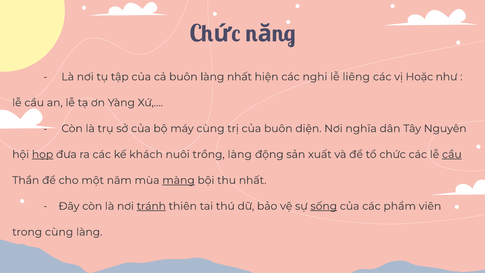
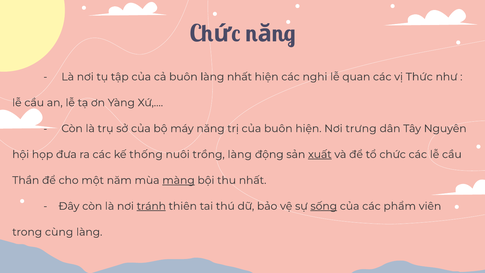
liêng: liêng -> quan (356, 77)
Hoặc: Hoặc -> Thức (419, 77)
máy cùng: cùng -> năng (211, 128)
buôn diện: diện -> hiện (308, 128)
nghĩa: nghĩa -> trưng (361, 128)
họp underline: present -> none (43, 154)
khách: khách -> thống (146, 154)
xuất underline: none -> present (320, 154)
cầu underline: present -> none (452, 154)
